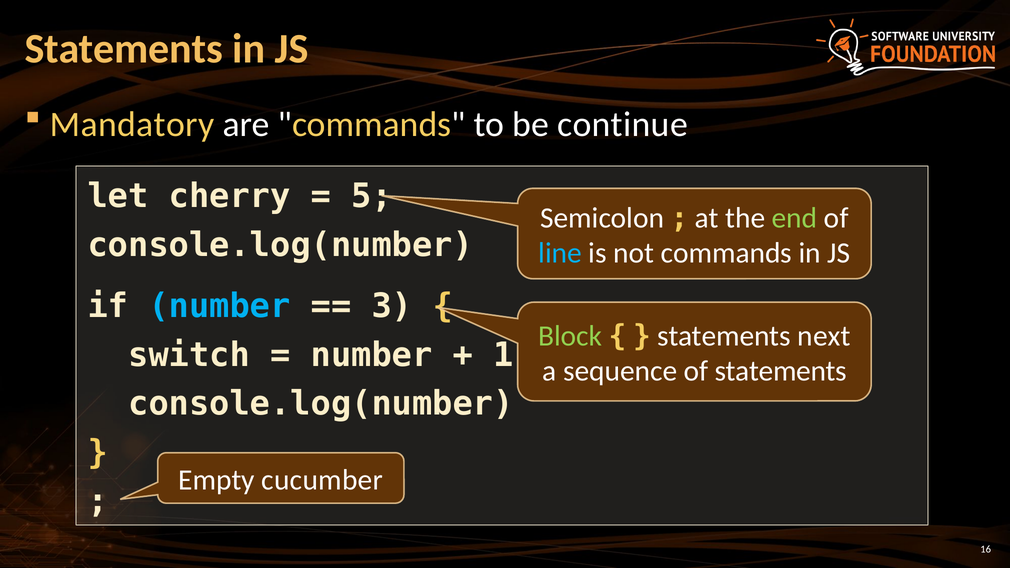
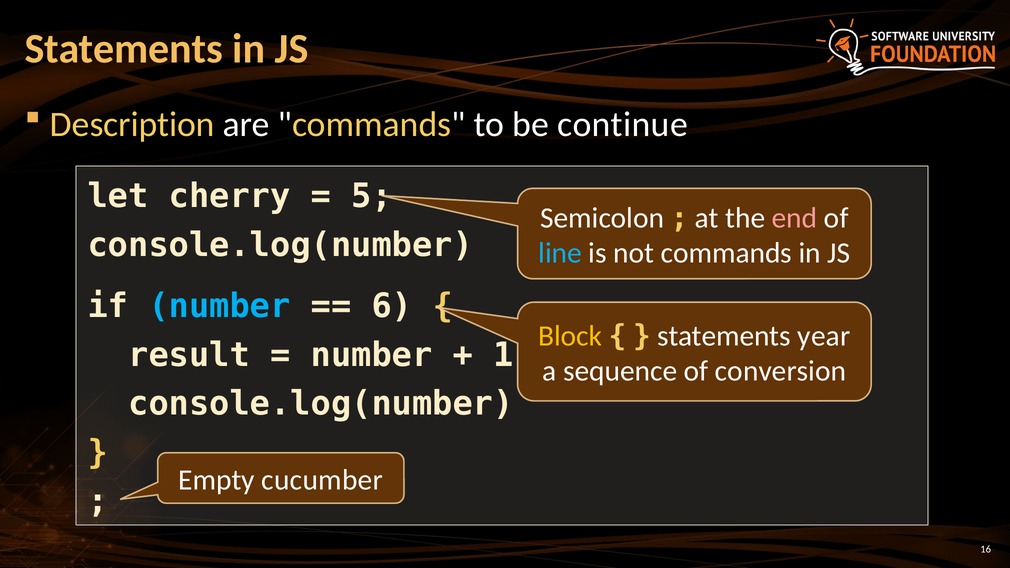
Mandatory: Mandatory -> Description (132, 124)
end colour: light green -> pink (795, 218)
3: 3 -> 6 (392, 306)
Block colour: light green -> yellow (570, 336)
next: next -> year (824, 336)
switch: switch -> result (189, 355)
of statements: statements -> conversion (781, 371)
